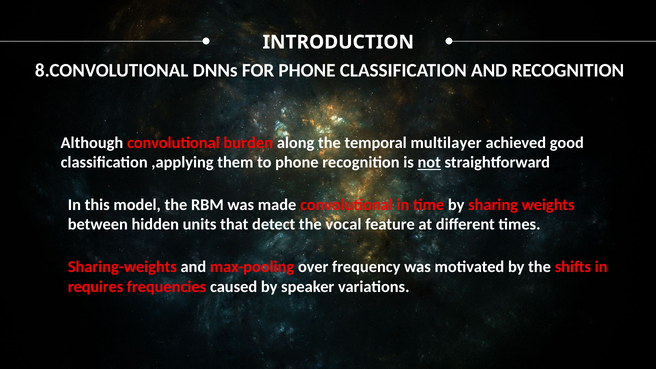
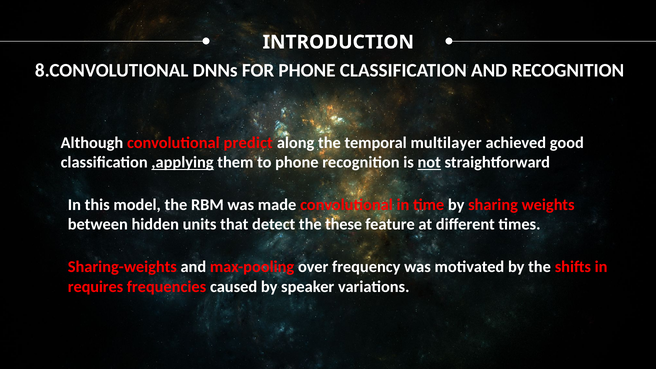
burden: burden -> predict (248, 143)
,applying underline: none -> present (182, 162)
vocal: vocal -> these (344, 225)
